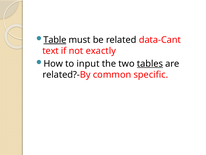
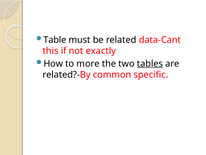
Table underline: present -> none (55, 40)
text: text -> this (51, 51)
input: input -> more (88, 63)
